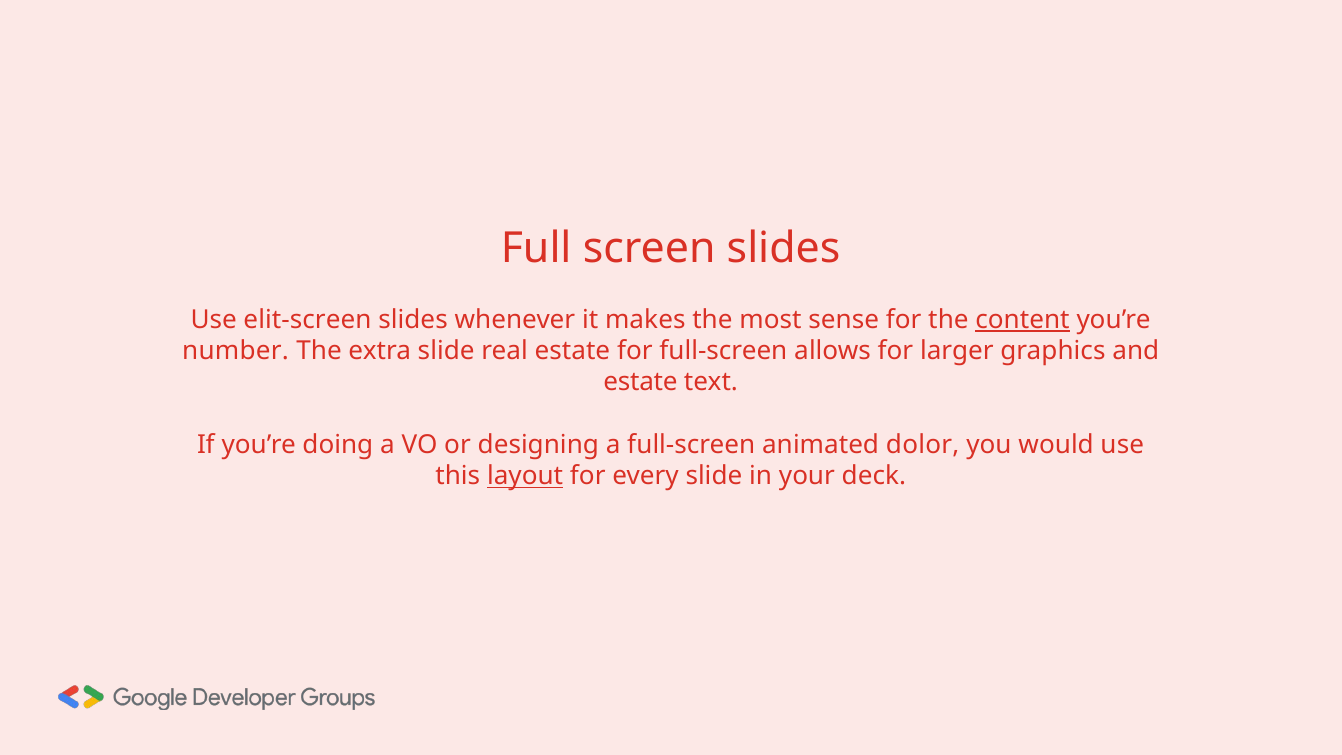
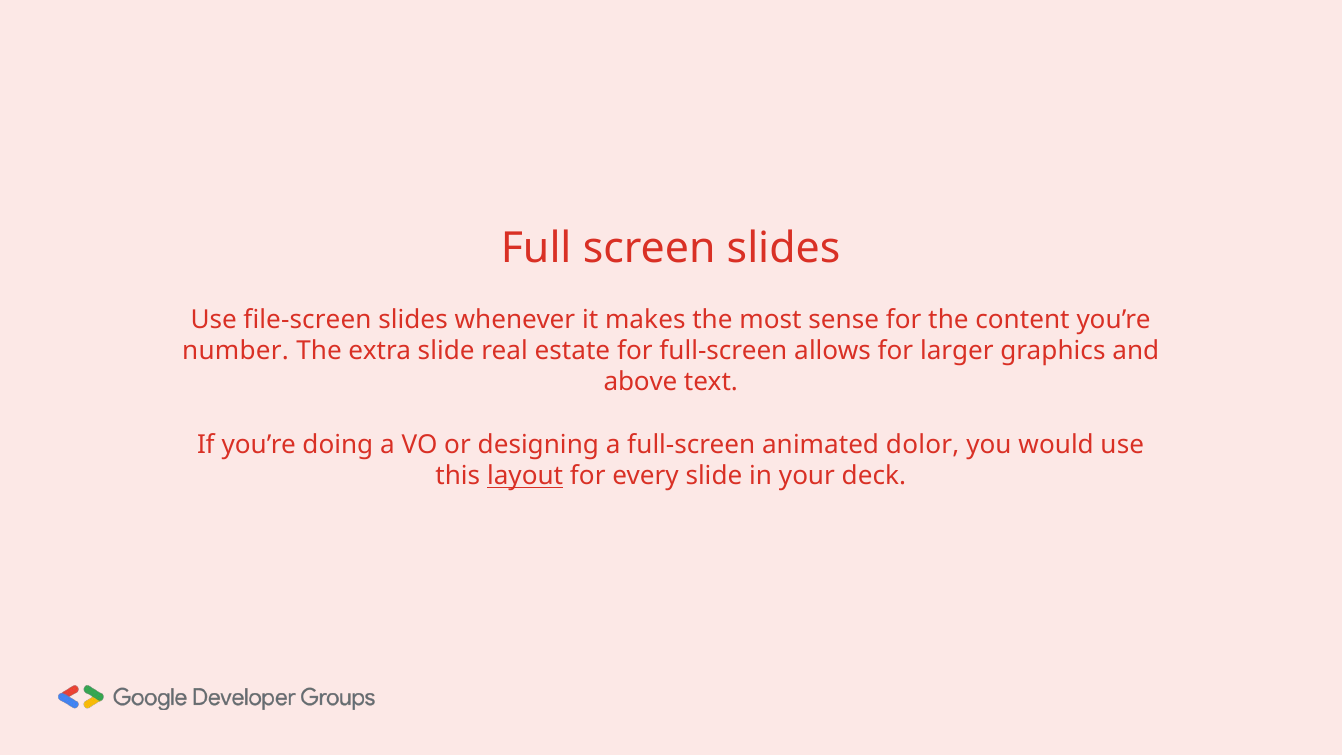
elit-screen: elit-screen -> file-screen (307, 319)
content underline: present -> none (1022, 319)
estate: estate -> above (641, 382)
